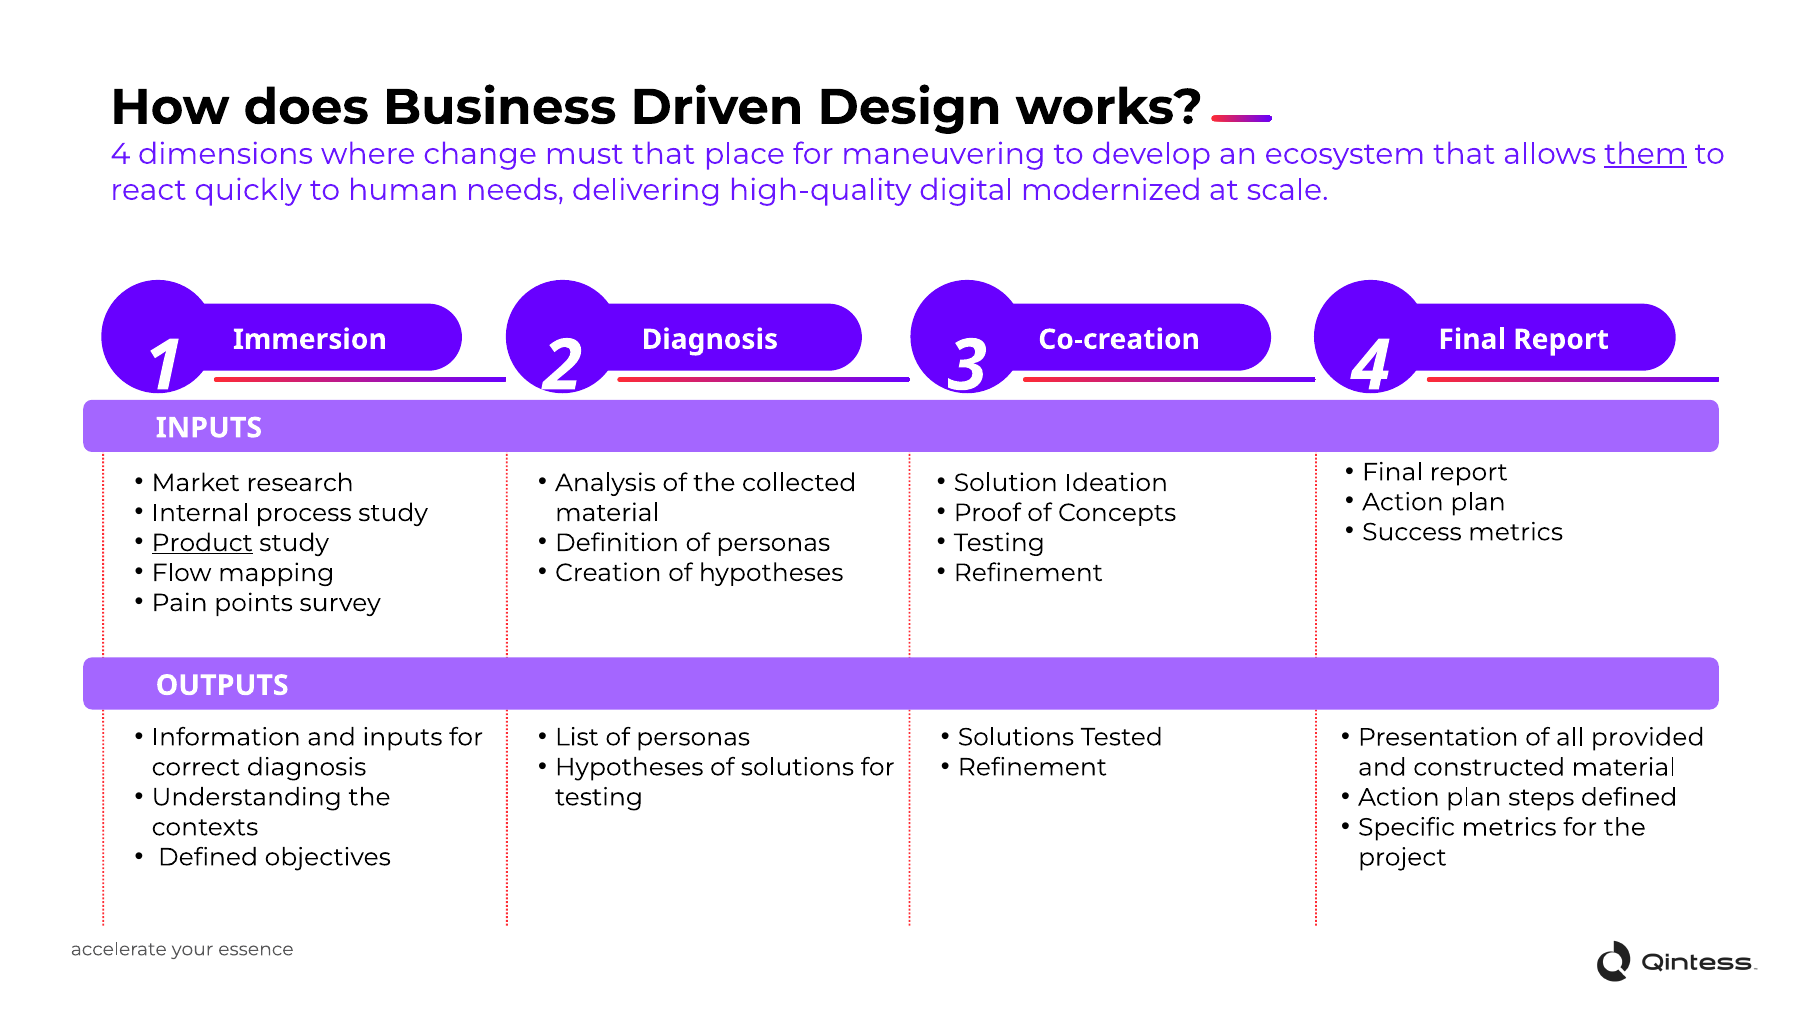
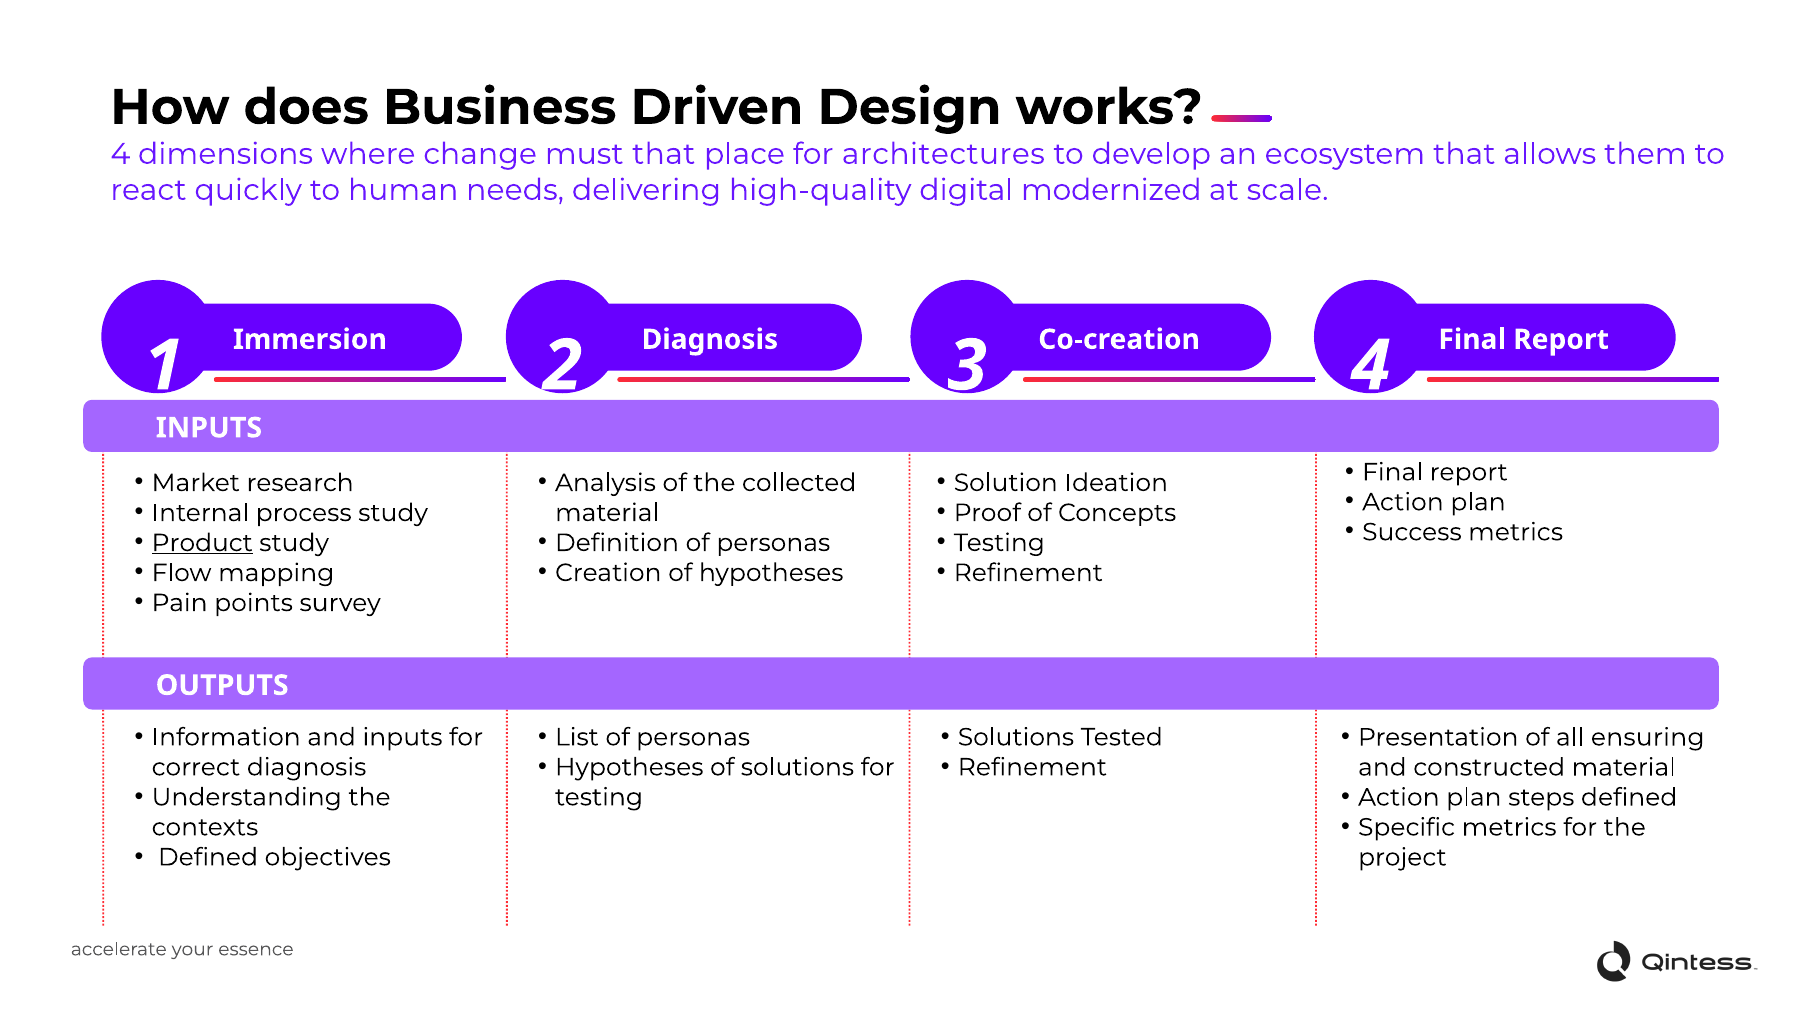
maneuvering: maneuvering -> architectures (943, 154)
them underline: present -> none (1645, 154)
provided: provided -> ensuring (1648, 737)
